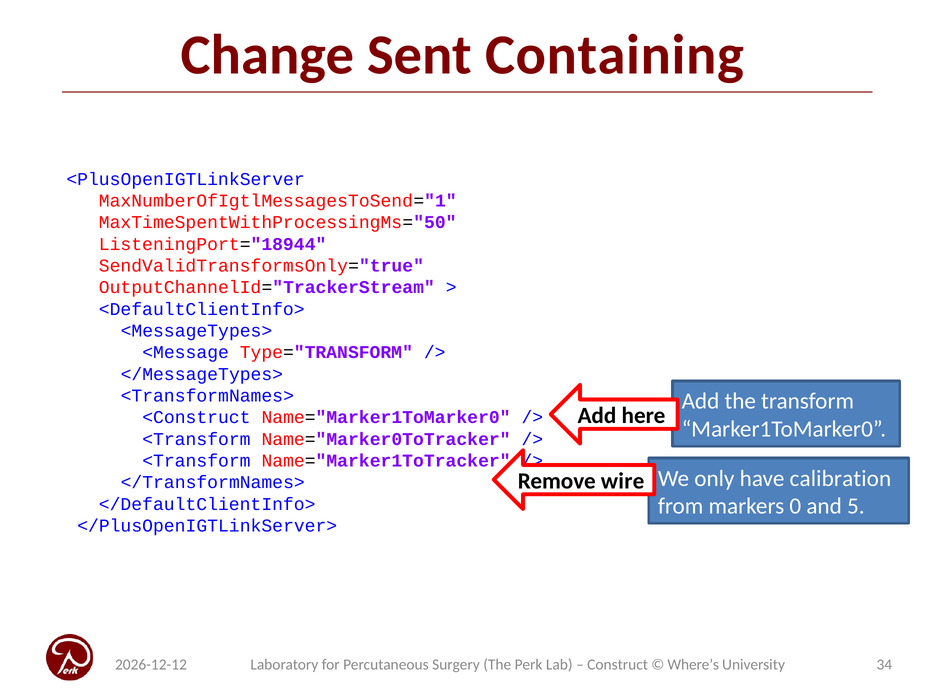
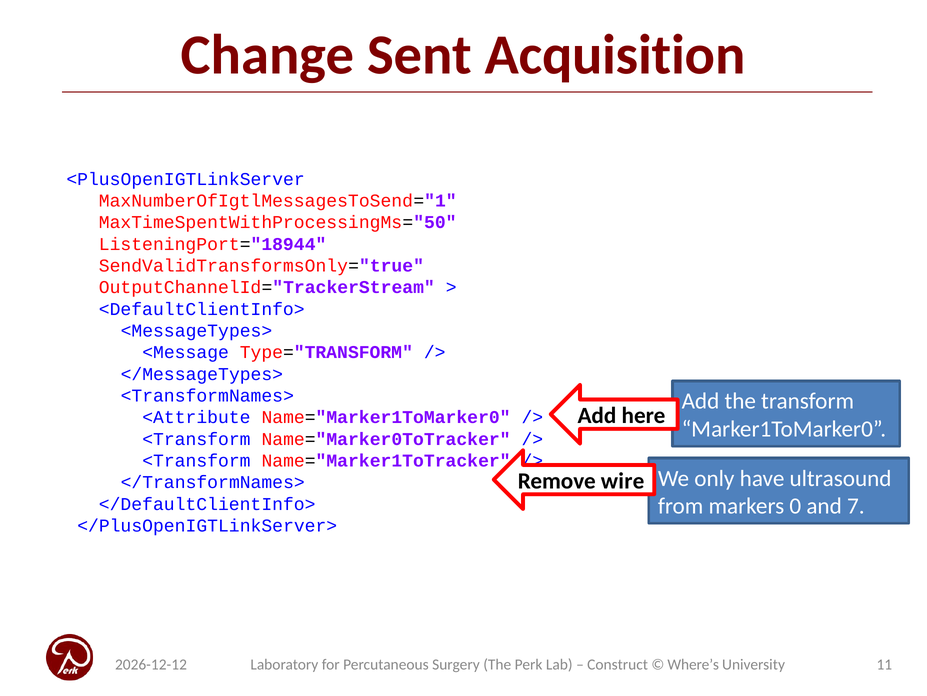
Containing: Containing -> Acquisition (615, 55)
<Construct: <Construct -> <Attribute (196, 417)
calibration: calibration -> ultrasound (841, 478)
5: 5 -> 7 (856, 506)
34: 34 -> 11 (884, 664)
